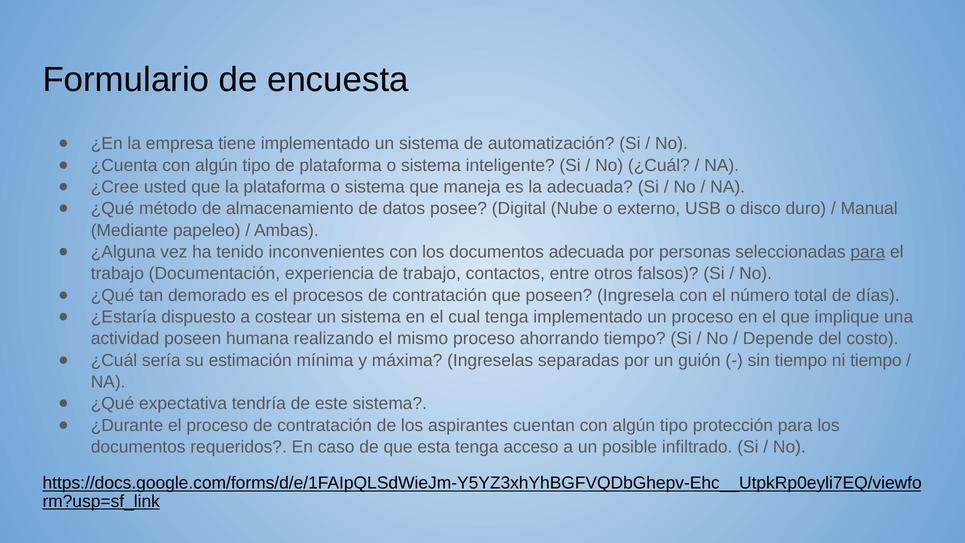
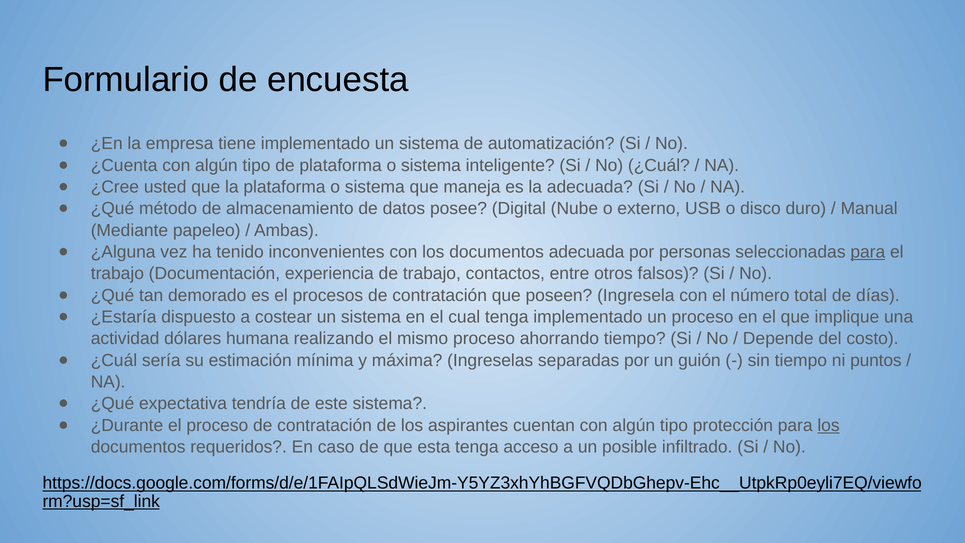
actividad poseen: poseen -> dólares (193, 339)
ni tiempo: tiempo -> puntos (876, 360)
los underline: none -> present (829, 425)
